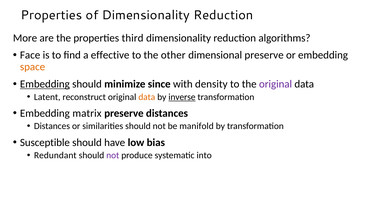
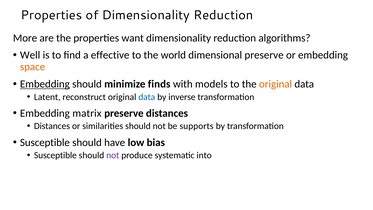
third: third -> want (133, 38)
Face: Face -> Well (30, 55)
other: other -> world (173, 55)
since: since -> finds (159, 84)
density: density -> models (211, 84)
original colour: purple -> orange (276, 84)
data colour: orange -> blue (147, 97)
inverse underline: present -> none (182, 97)
manifold: manifold -> supports (197, 126)
Redundant: Redundant -> Susceptible (55, 155)
